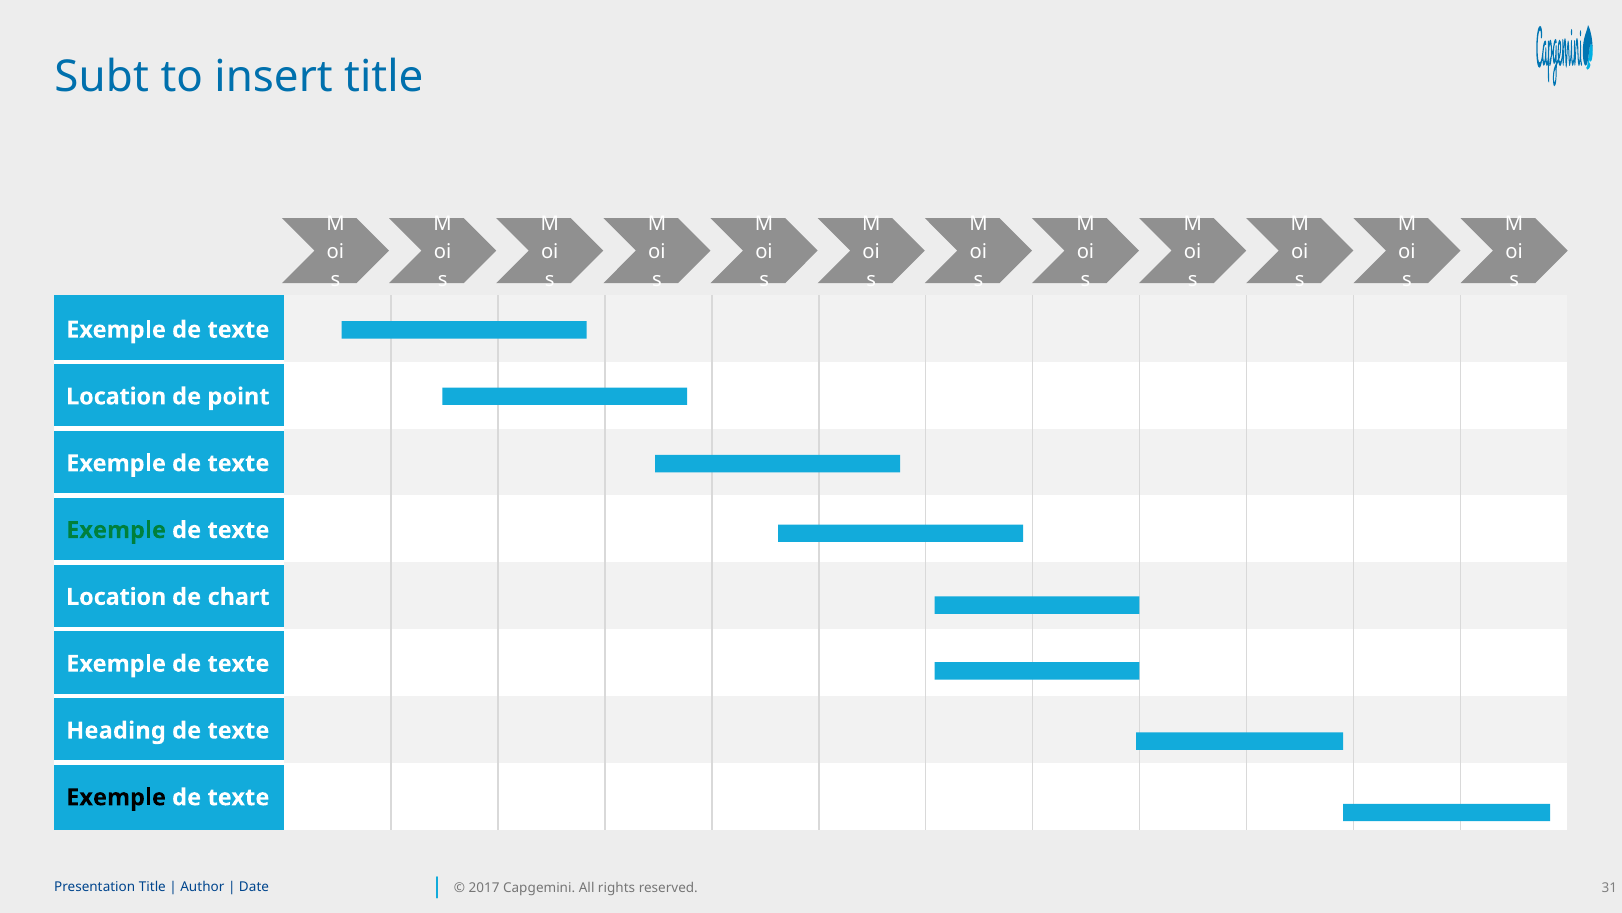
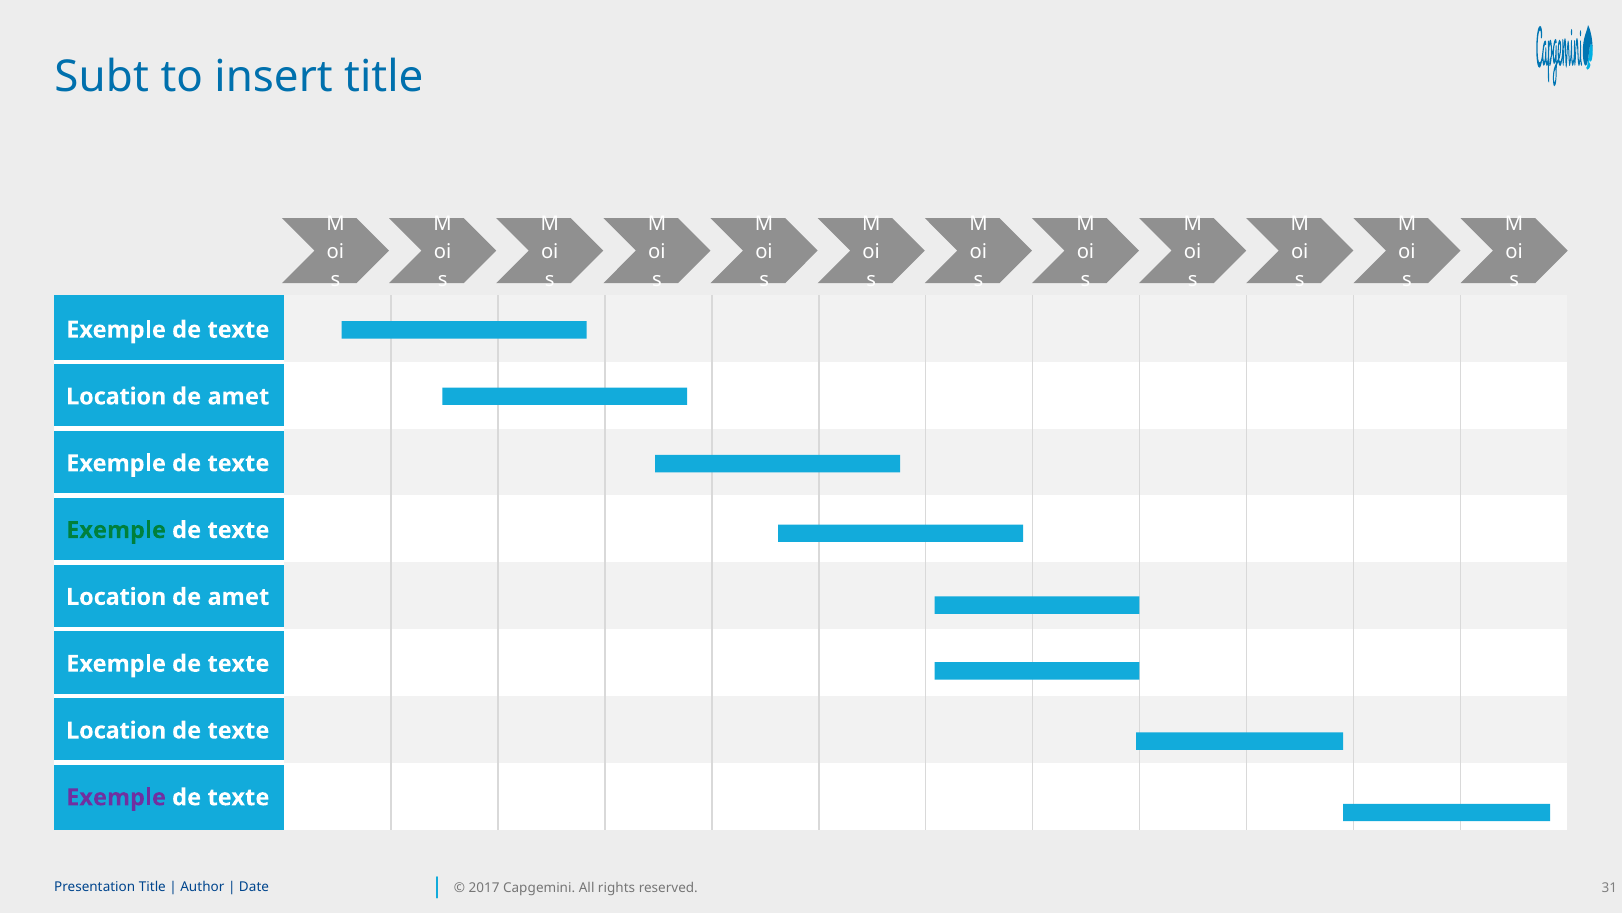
point: point -> amet (238, 396)
chart: chart -> amet (238, 597)
Heading: Heading -> Location (116, 730)
Exemple colour: black -> purple (116, 797)
